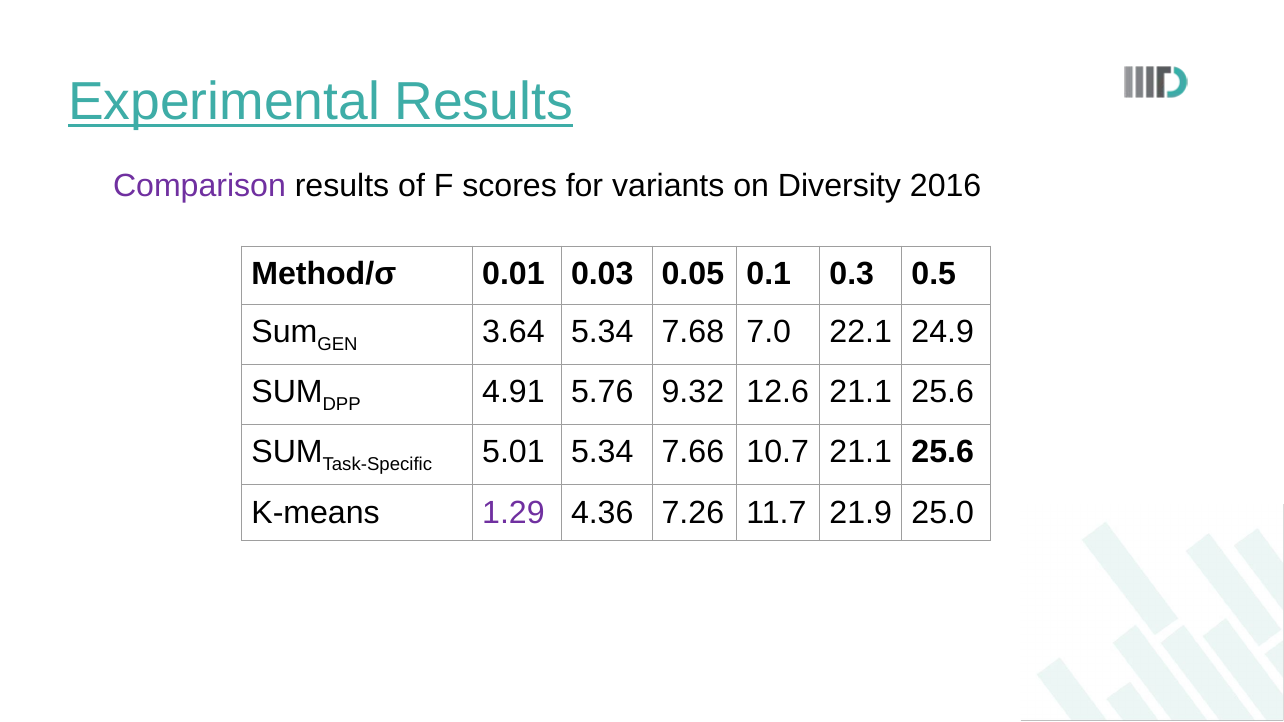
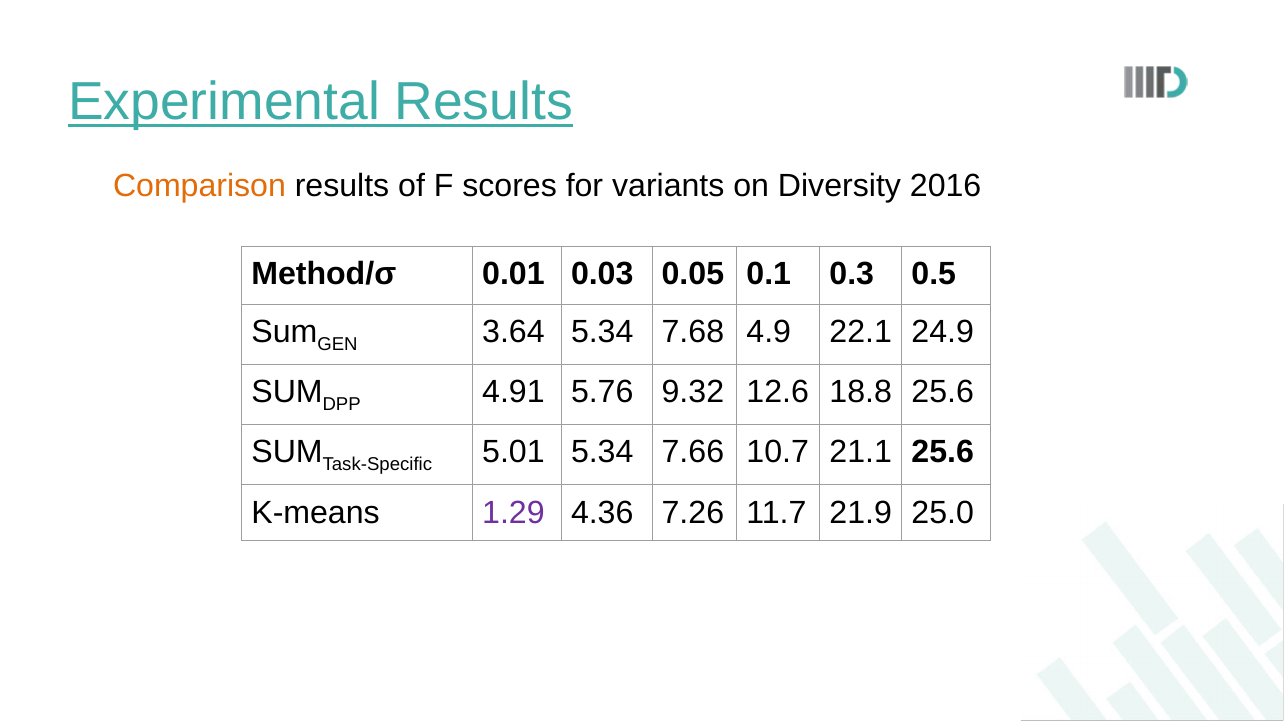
Comparison colour: purple -> orange (199, 186)
7.0: 7.0 -> 4.9 (769, 332)
12.6 21.1: 21.1 -> 18.8 (861, 392)
